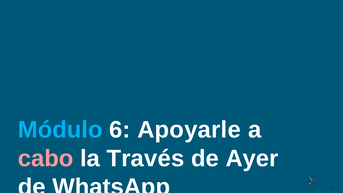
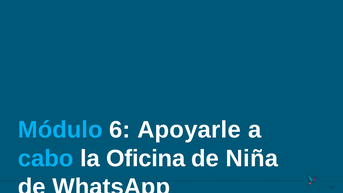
cabo colour: pink -> light blue (46, 158)
Través: Través -> Oficina (146, 158)
Ayer: Ayer -> Niña (252, 158)
